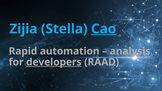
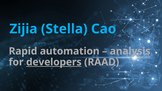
Cao underline: present -> none (104, 29)
